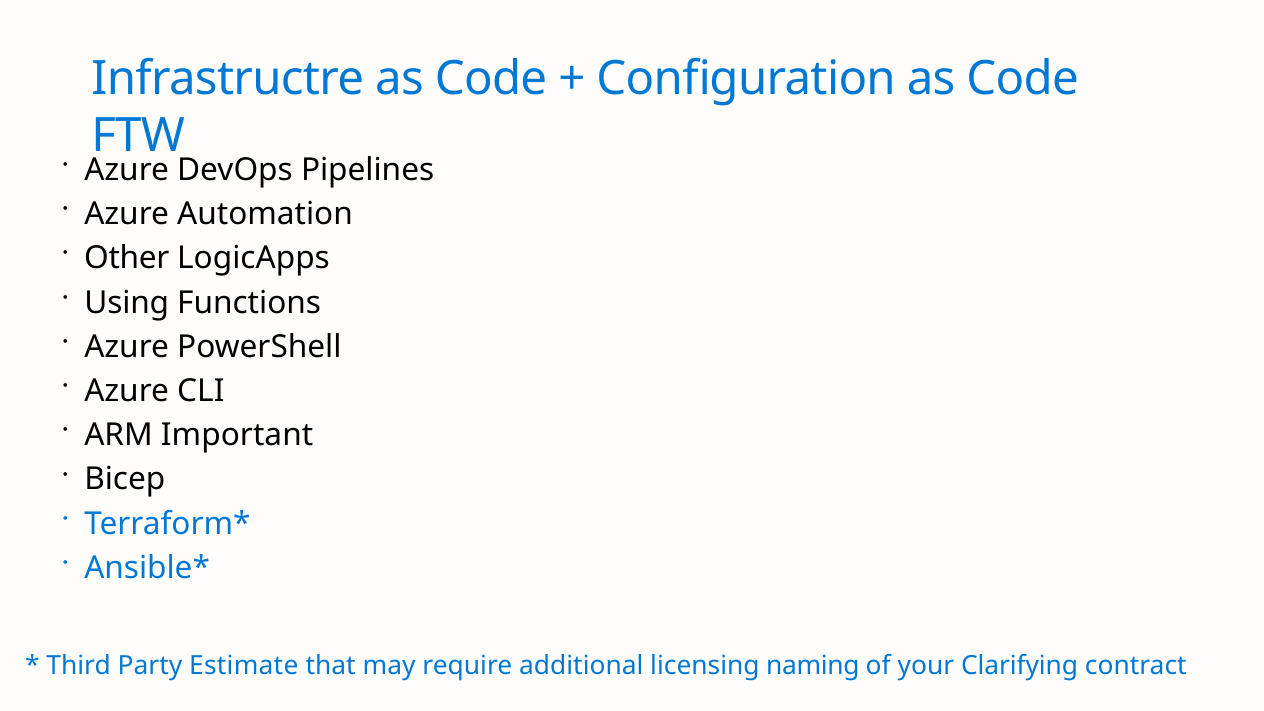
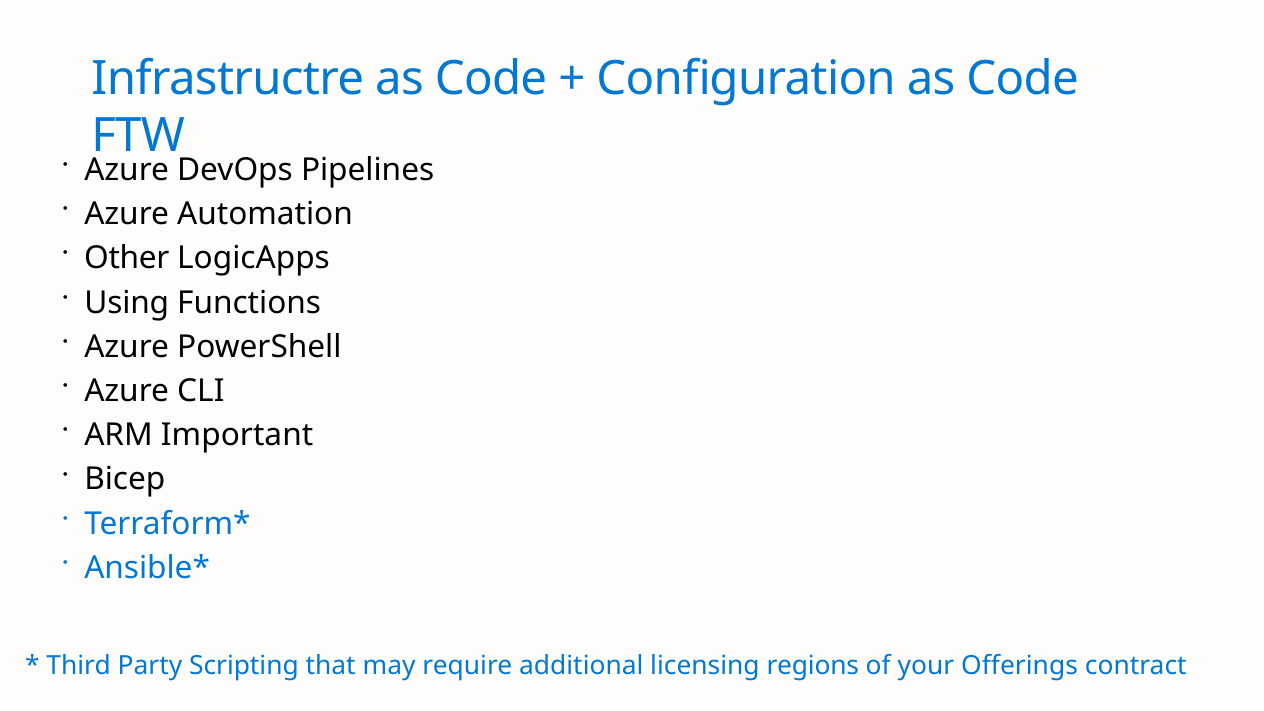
Estimate: Estimate -> Scripting (244, 665)
naming: naming -> regions (813, 665)
Clarifying: Clarifying -> Offerings (1020, 665)
